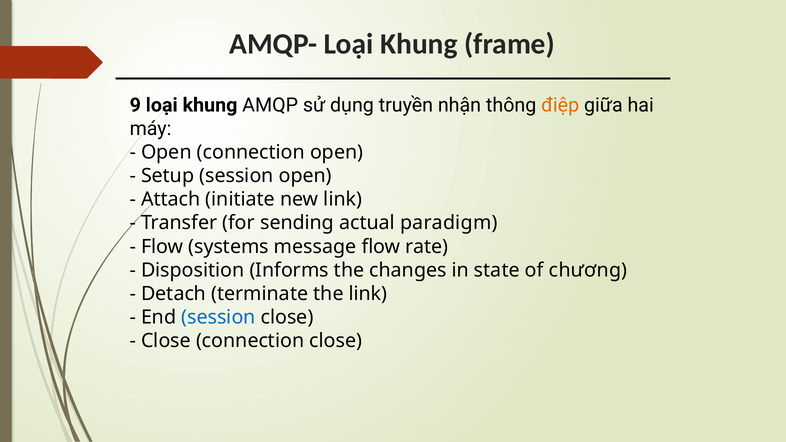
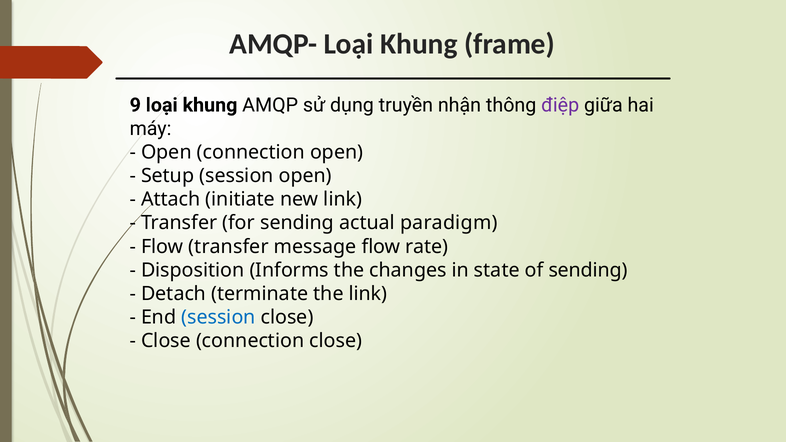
điệp colour: orange -> purple (560, 105)
Flow systems: systems -> transfer (229, 247)
of chương: chương -> sending (588, 270)
